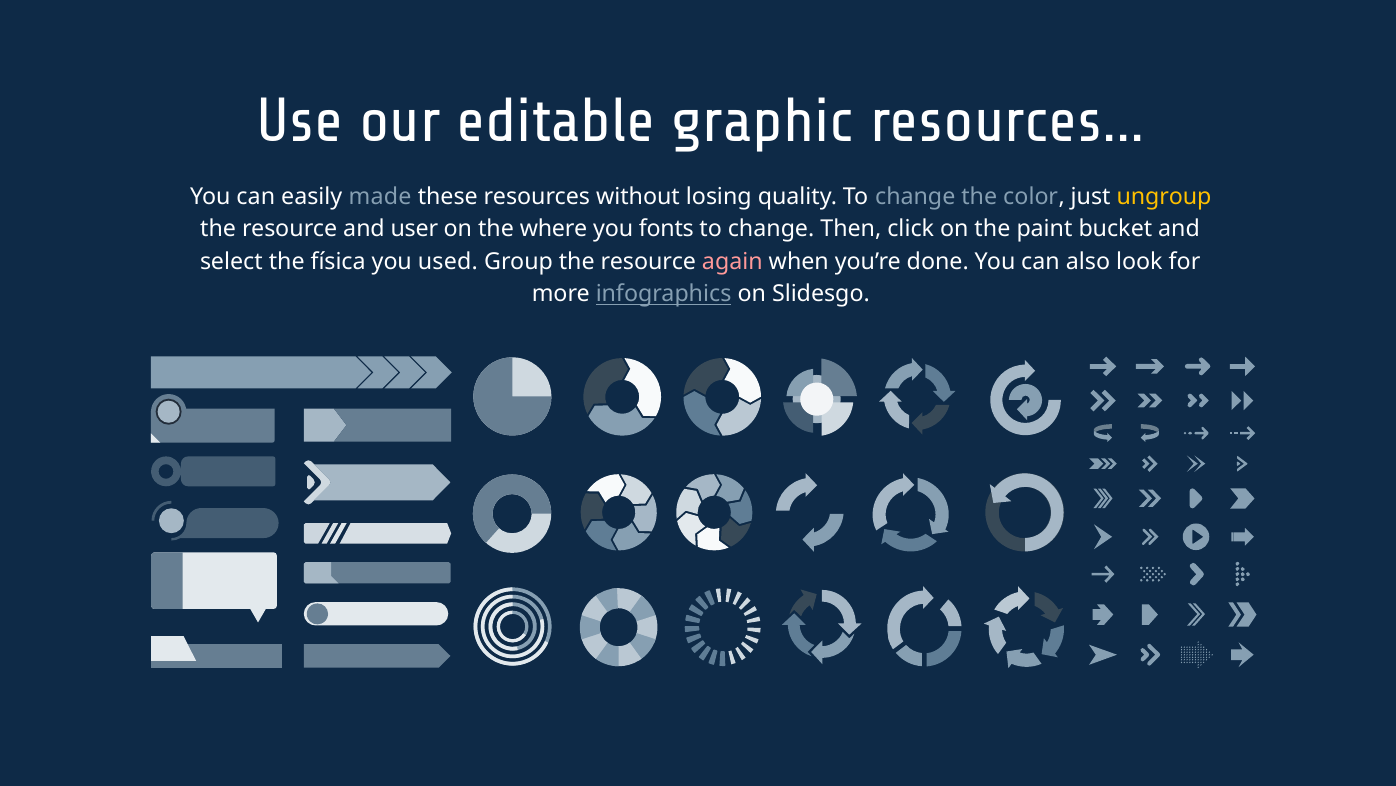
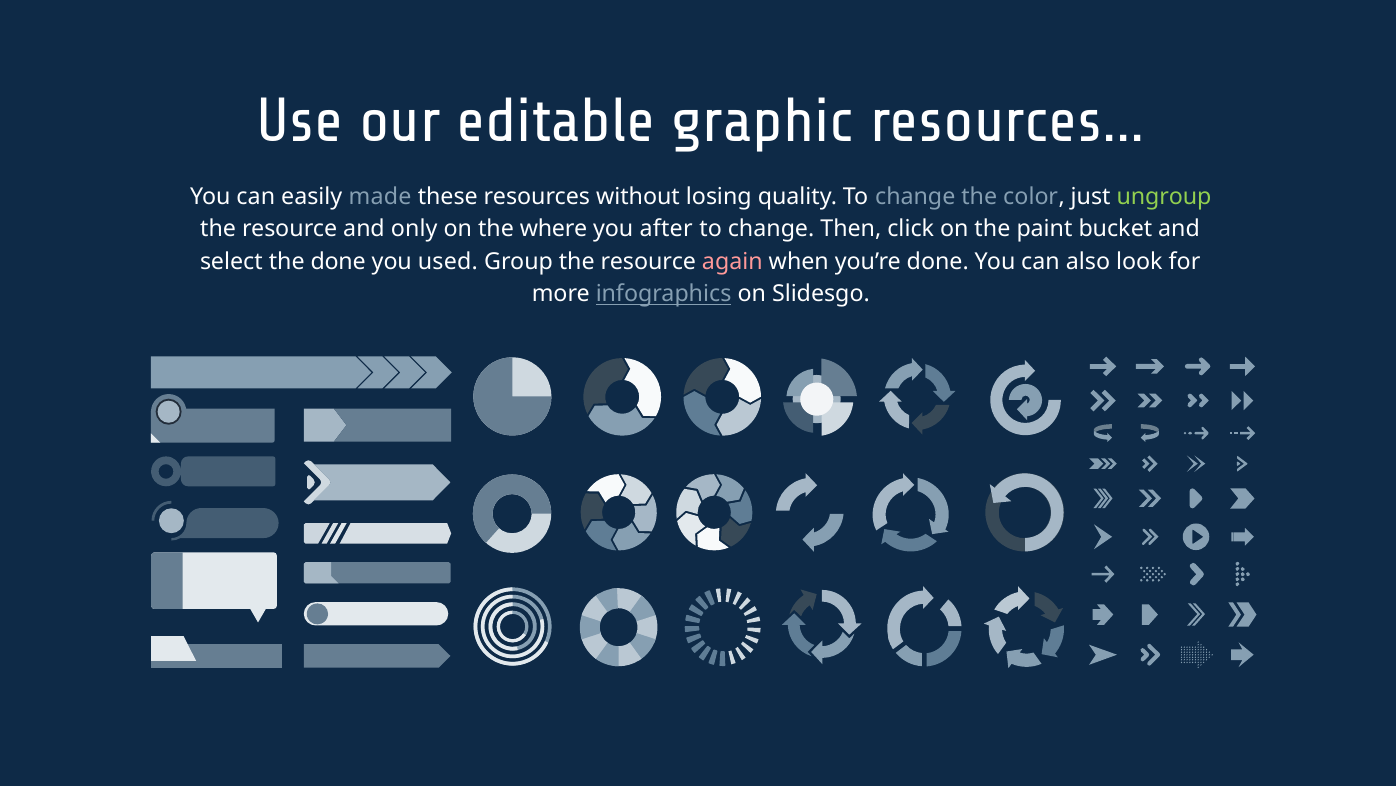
ungroup colour: yellow -> light green (1164, 197)
user: user -> only (414, 229)
fonts: fonts -> after (666, 229)
the física: física -> done (338, 261)
